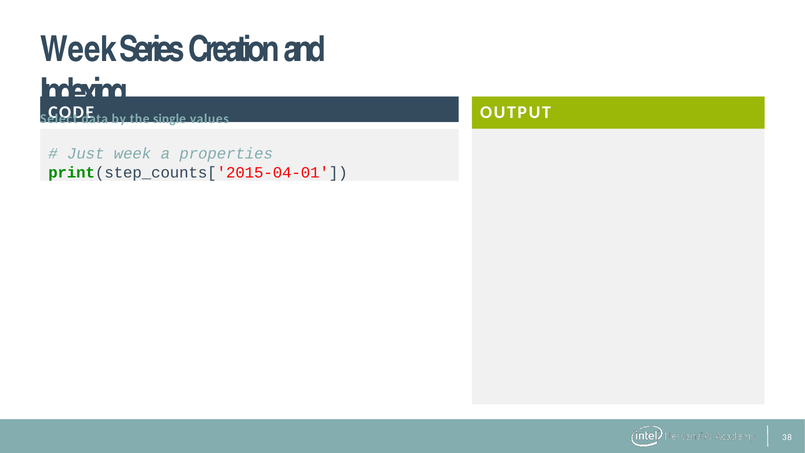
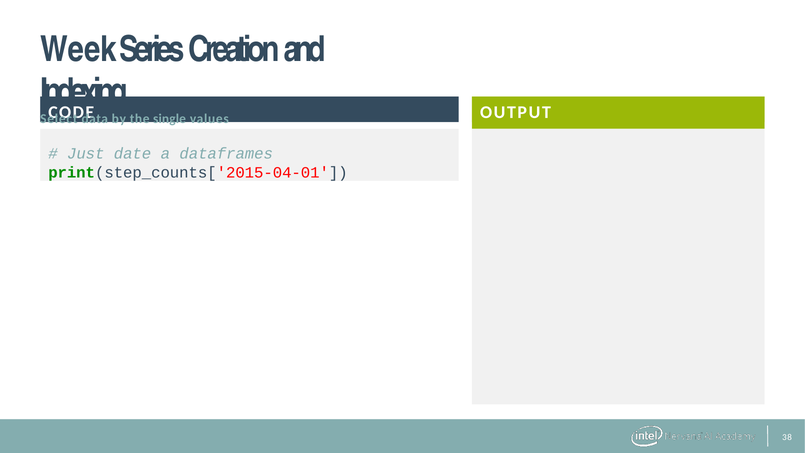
Just week: week -> date (133, 154)
properties: properties -> dataframes (226, 154)
